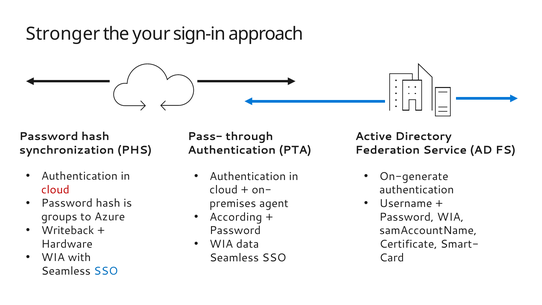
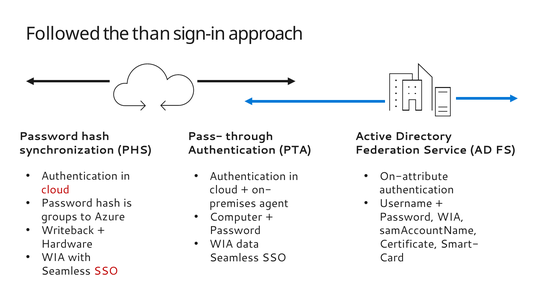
Stronger: Stronger -> Followed (63, 34)
your: your -> than (151, 34)
On-generate: On-generate -> On-attribute (414, 176)
According: According -> Computer (236, 217)
SSO colour: blue -> red (106, 271)
